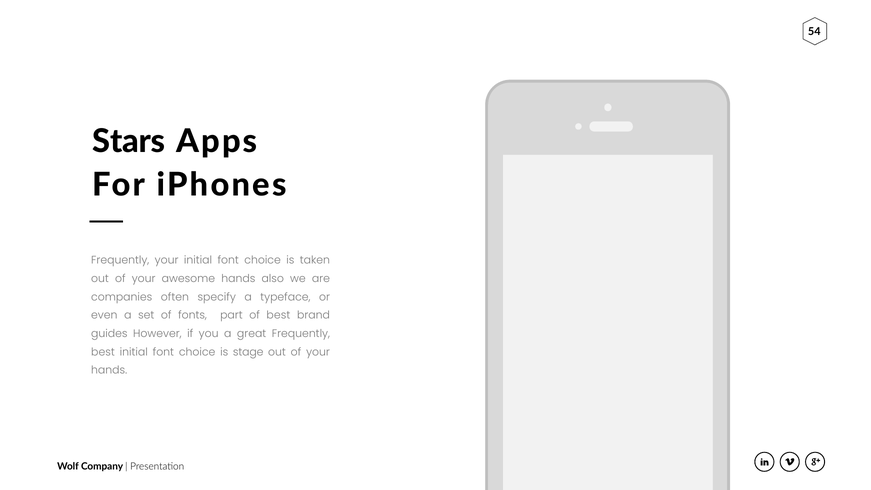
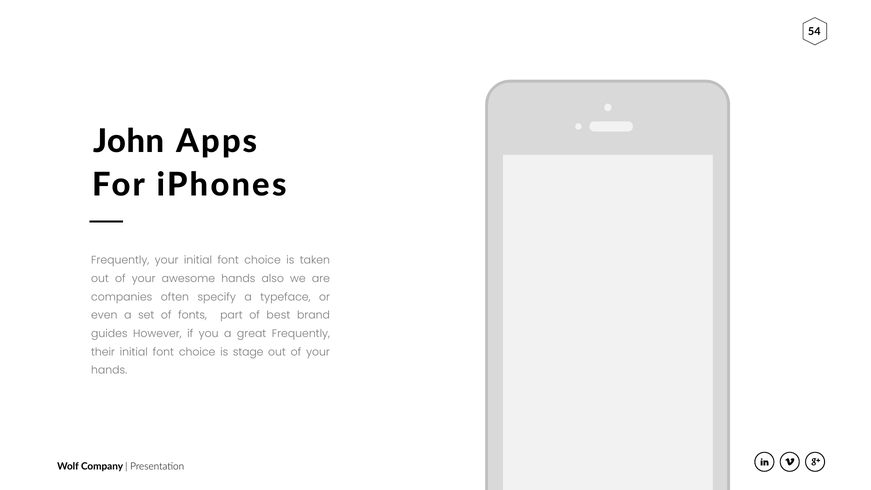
Stars: Stars -> John (129, 142)
best: best -> their (103, 352)
